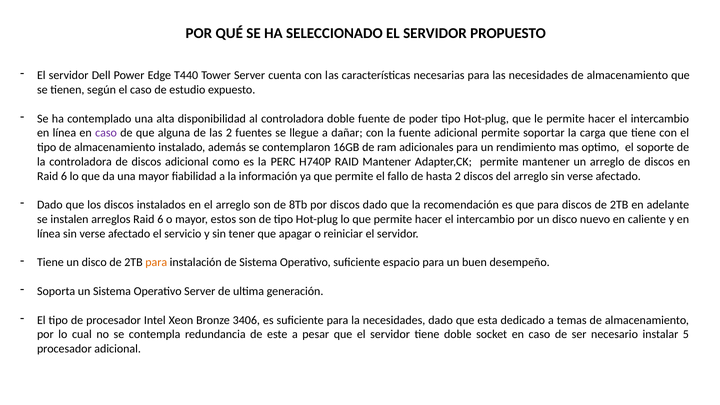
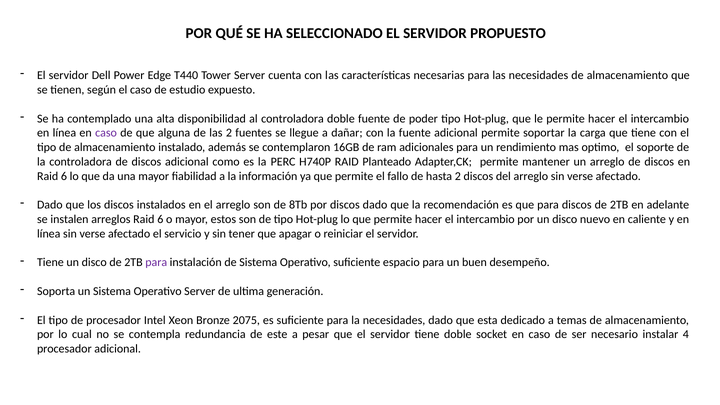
RAID Mantener: Mantener -> Planteado (387, 162)
para colour: orange -> purple (156, 263)
3406: 3406 -> 2075 (246, 320)
5: 5 -> 4 (686, 334)
